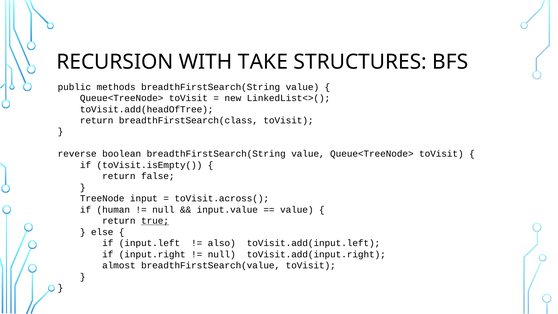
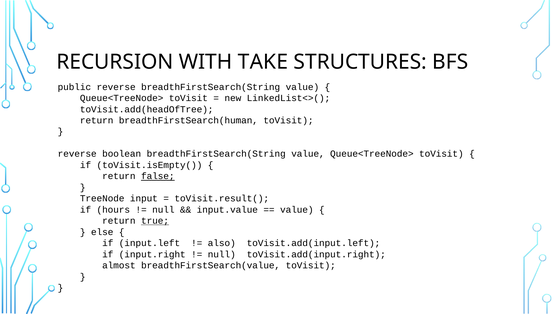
public methods: methods -> reverse (116, 87)
breadthFirstSearch(class: breadthFirstSearch(class -> breadthFirstSearch(human (188, 120)
false underline: none -> present (158, 176)
toVisit.across(: toVisit.across( -> toVisit.result( (222, 198)
human: human -> hours (113, 210)
